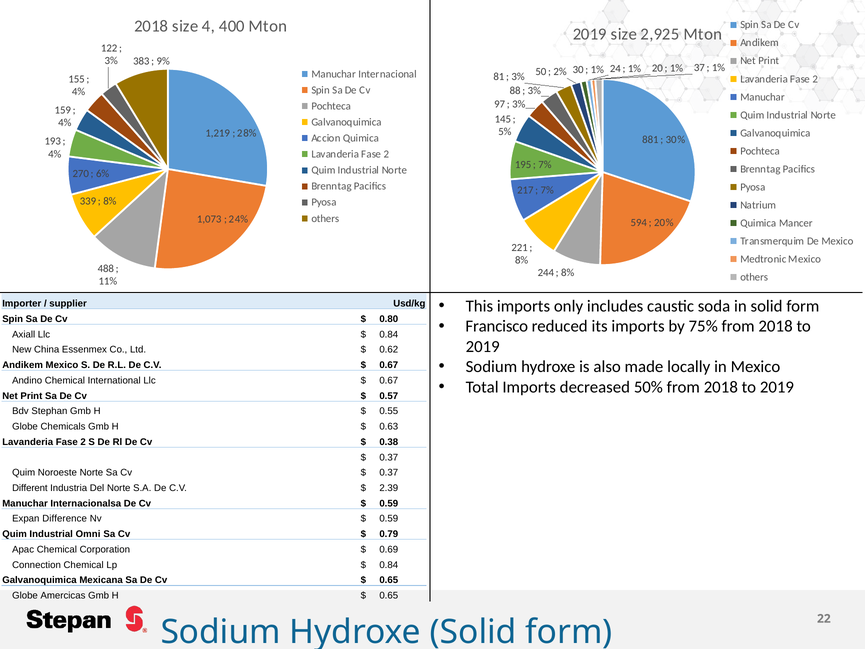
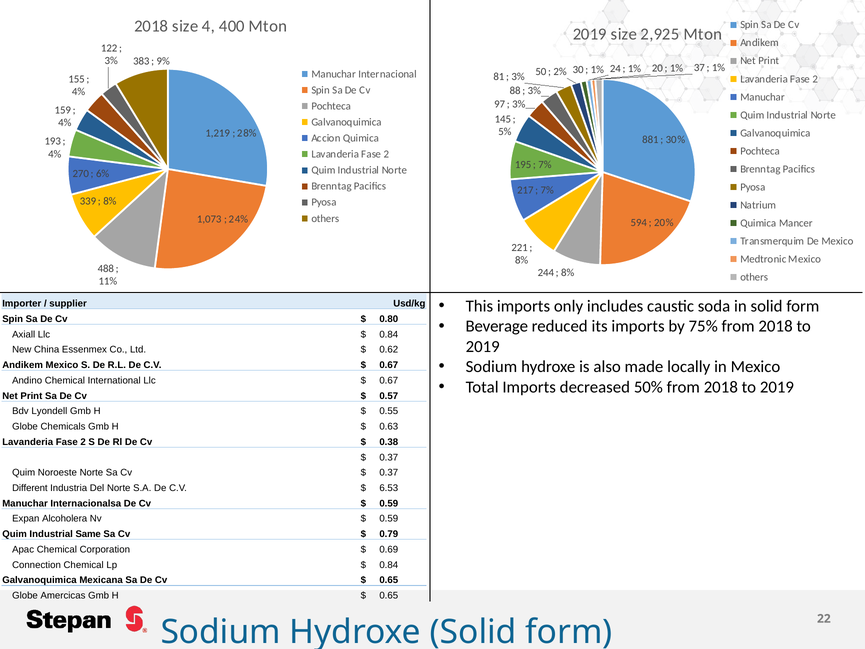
Francisco: Francisco -> Beverage (497, 326)
Stephan: Stephan -> Lyondell (49, 411)
2.39: 2.39 -> 6.53 (389, 488)
Difference: Difference -> Alcoholera (65, 519)
Omni: Omni -> Same (88, 534)
